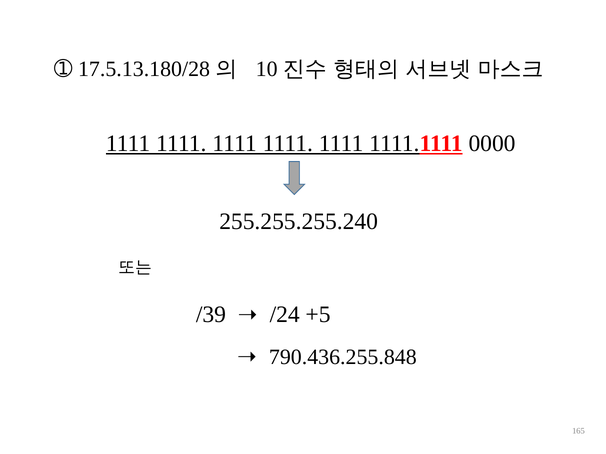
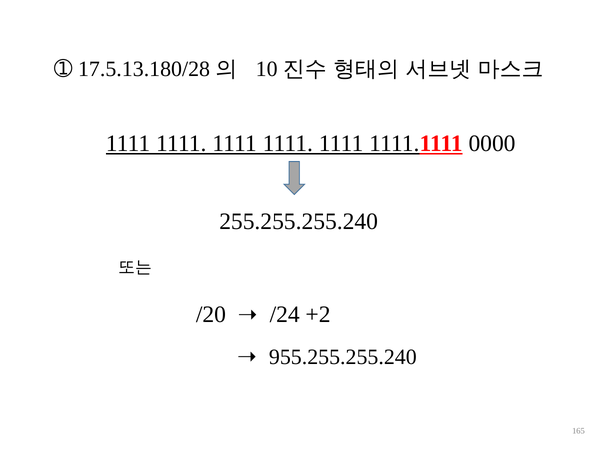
/39: /39 -> /20 (211, 315)
+5: +5 -> +2 (318, 315)
790.436.255.848: 790.436.255.848 -> 955.255.255.240 (343, 358)
